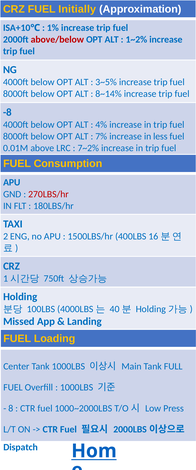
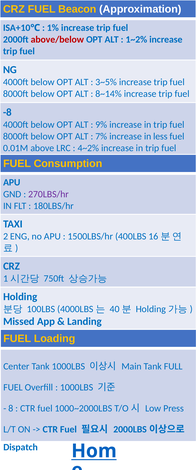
Initially: Initially -> Beacon (77, 9)
4%: 4% -> 9% (101, 124)
7~2%: 7~2% -> 4~2% (88, 148)
270LBS/hr colour: red -> purple (48, 194)
